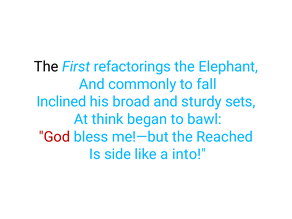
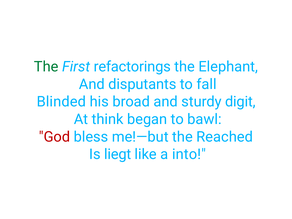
The colour: black -> green (46, 67)
commonly: commonly -> disputants (142, 84)
Inclined: Inclined -> Blinded (61, 102)
sets: sets -> digit (240, 102)
side: side -> liegt (118, 154)
